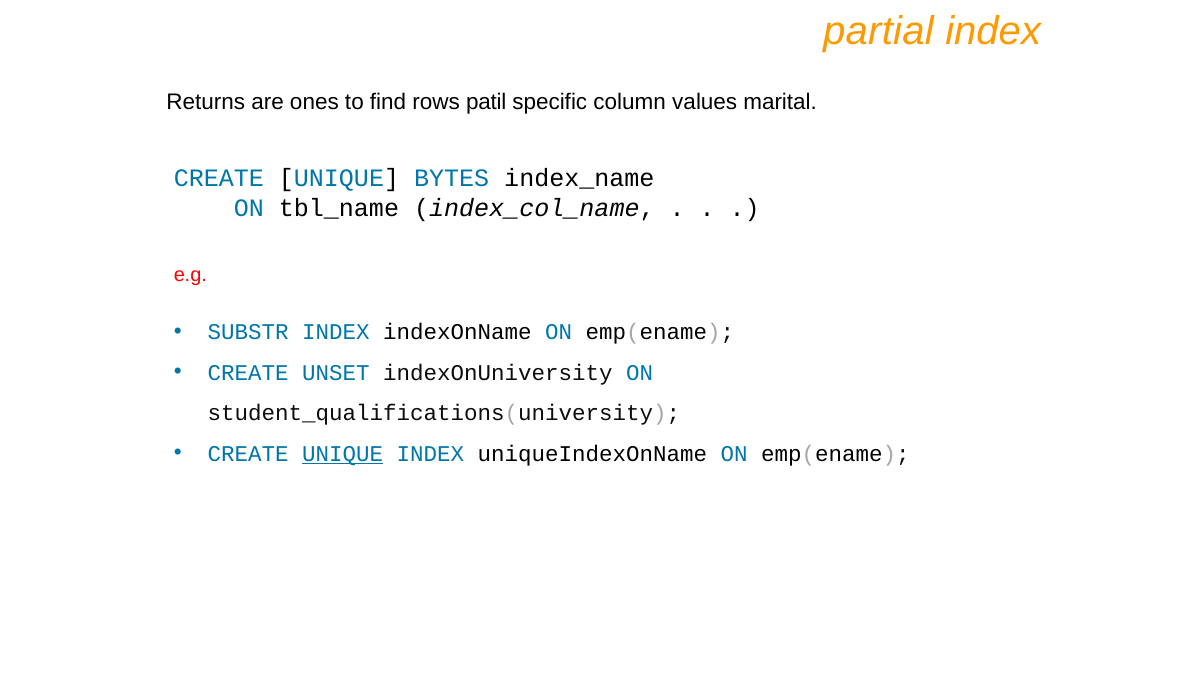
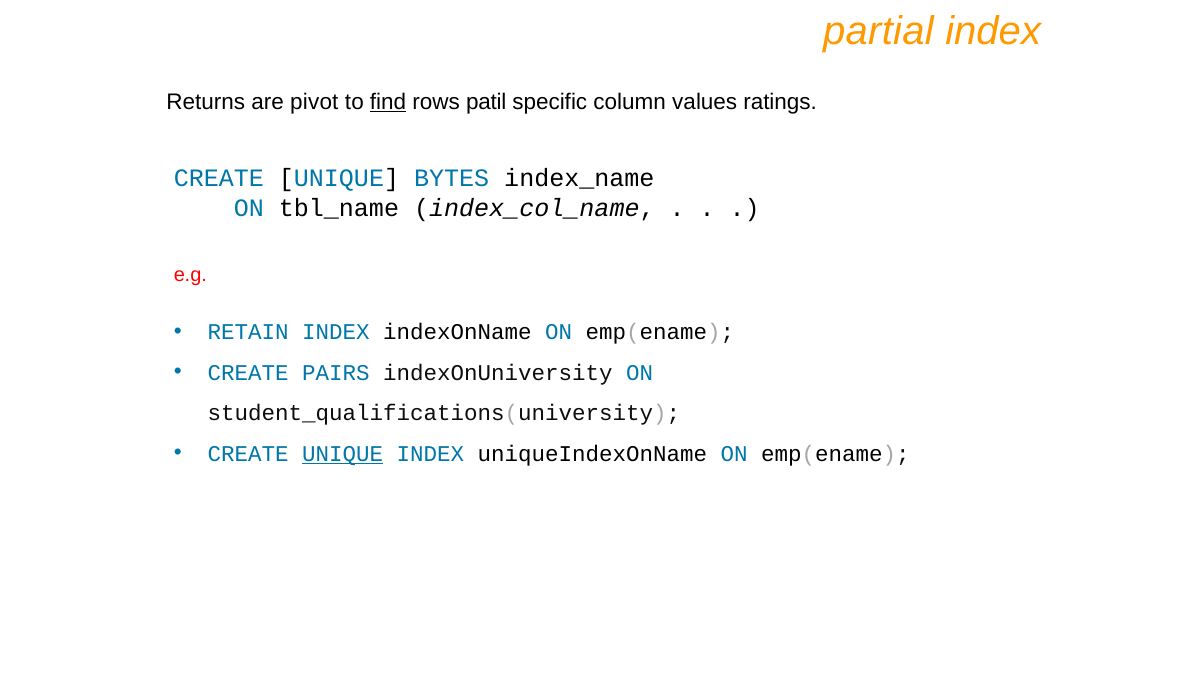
ones: ones -> pivot (314, 102)
find underline: none -> present (388, 102)
marital: marital -> ratings (780, 102)
SUBSTR: SUBSTR -> RETAIN (248, 332)
UNSET: UNSET -> PAIRS (336, 373)
